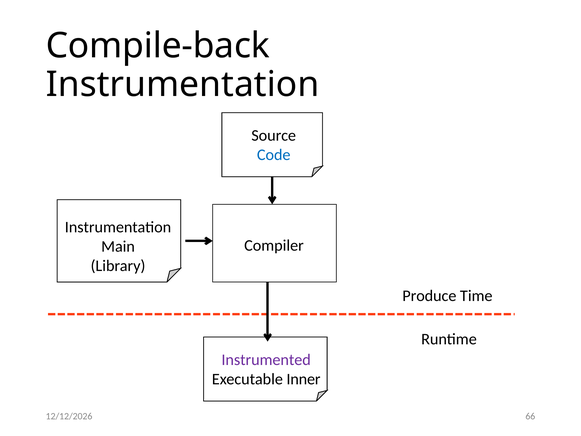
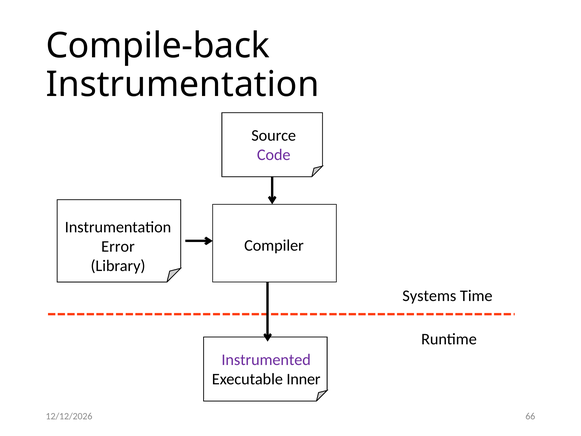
Code colour: blue -> purple (274, 155)
Main: Main -> Error (118, 246)
Produce: Produce -> Systems (429, 296)
